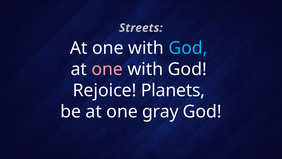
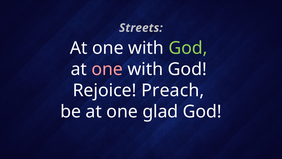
God colour: light blue -> light green (188, 48)
Planets: Planets -> Preach (173, 90)
gray: gray -> glad (160, 111)
